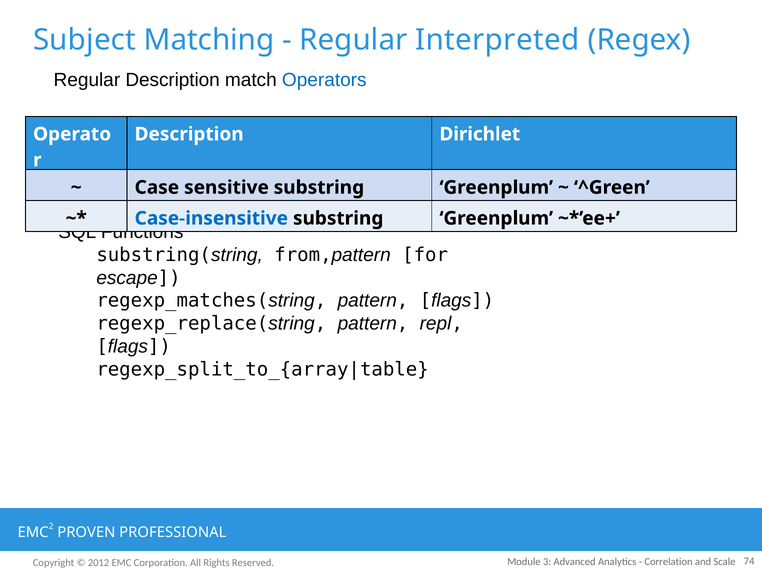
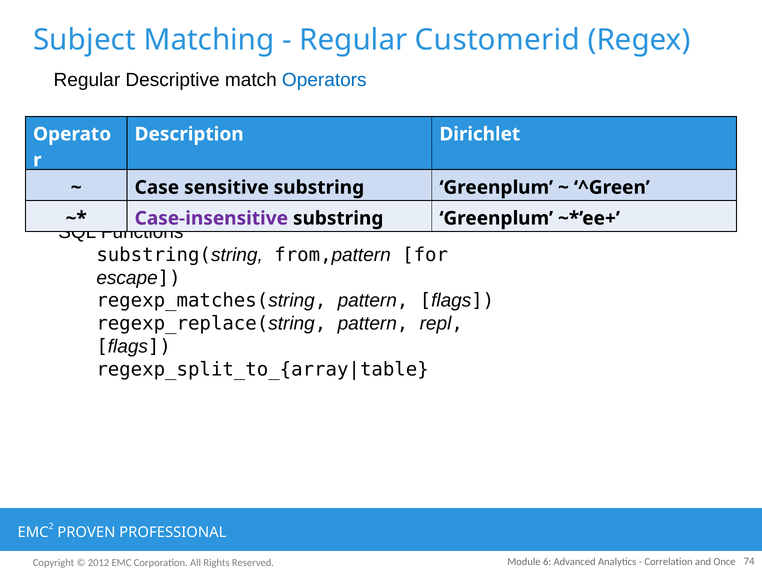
Interpreted: Interpreted -> Customerid (497, 40)
Regular Description: Description -> Descriptive (173, 80)
Case-insensitive colour: blue -> purple (211, 219)
3: 3 -> 6 (547, 562)
Scale: Scale -> Once (724, 562)
